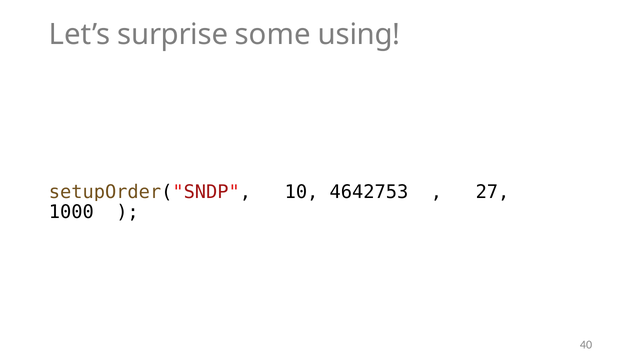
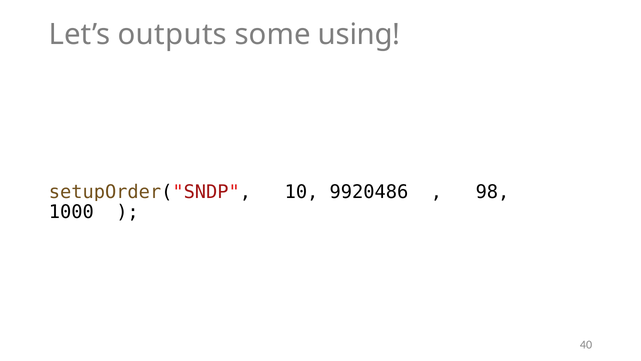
surprise: surprise -> outputs (172, 35)
4642753: 4642753 -> 9920486 (369, 192)
27: 27 -> 98 (492, 192)
